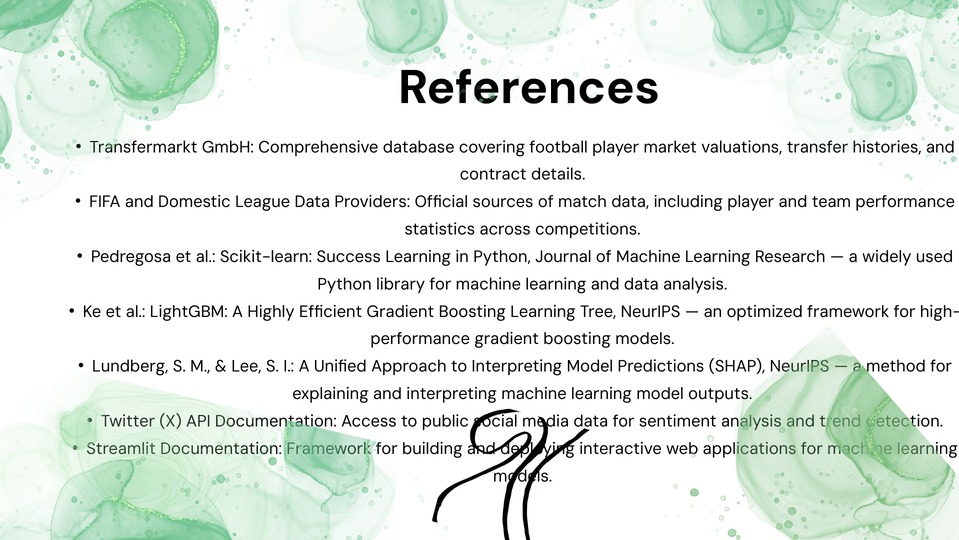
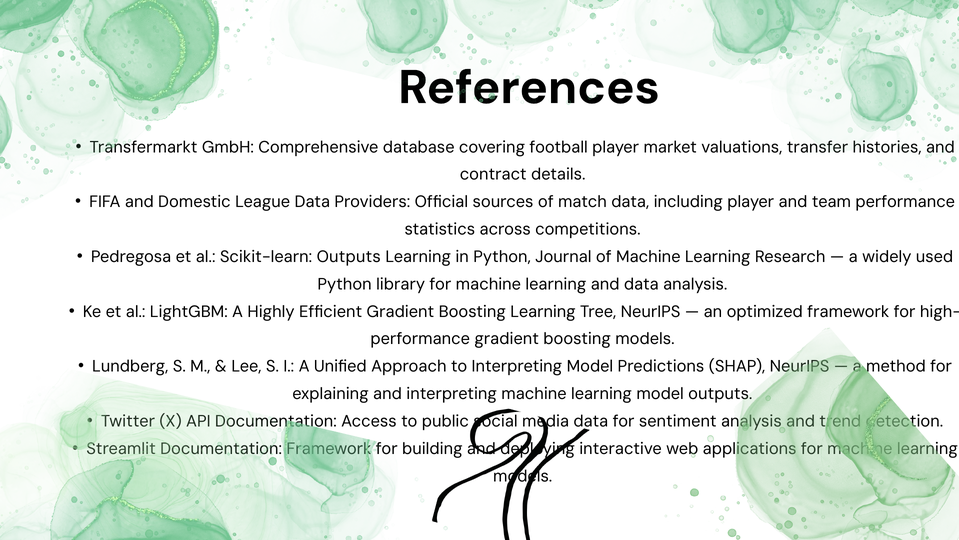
Scikit-learn Success: Success -> Outputs (349, 256)
